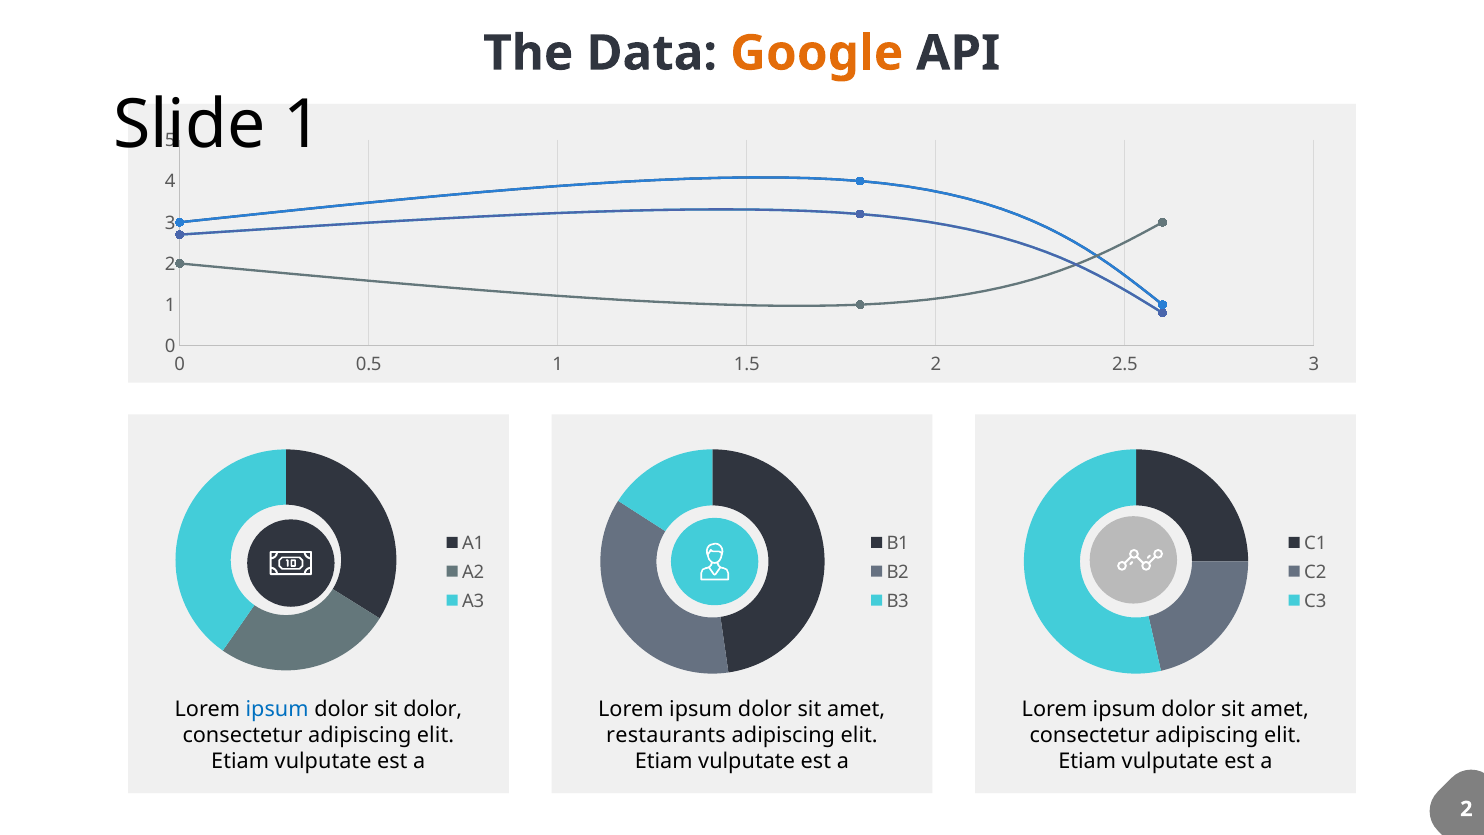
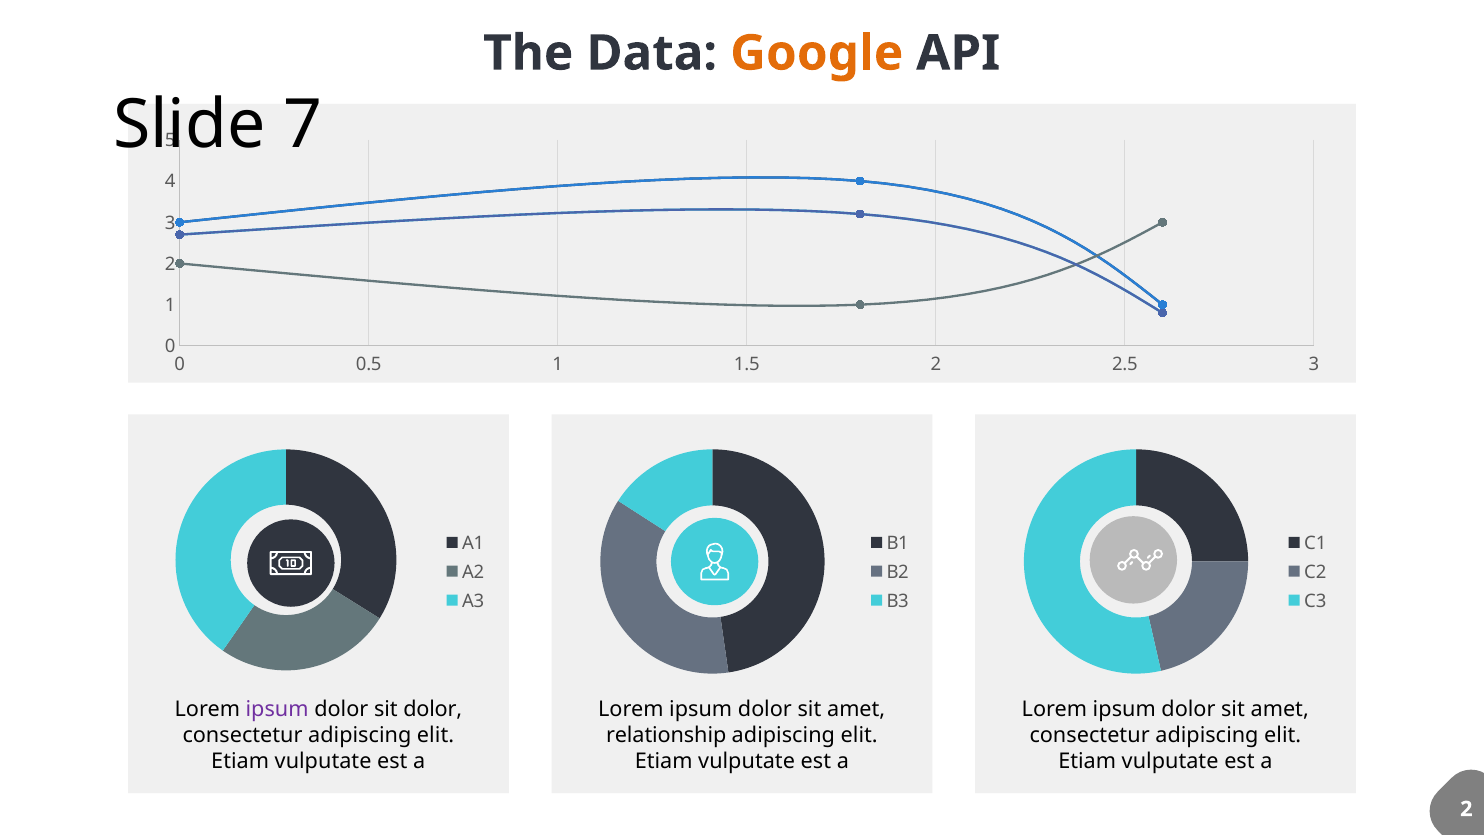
1: 1 -> 7 (303, 125)
ipsum colour: blue -> purple (277, 709)
restaurants: restaurants -> relationship (666, 735)
